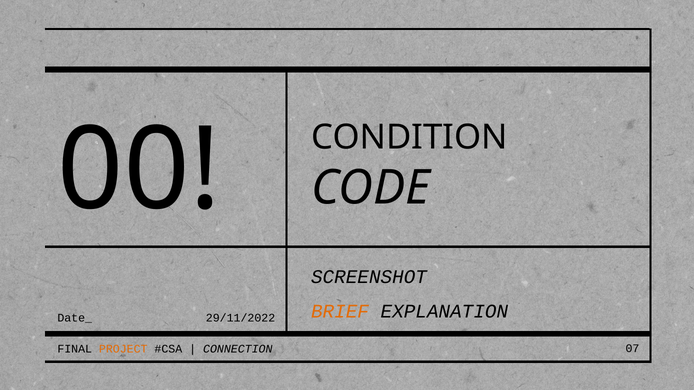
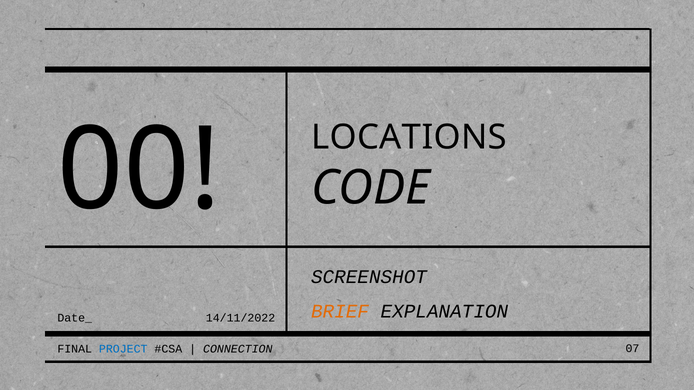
CONDITION: CONDITION -> LOCATIONS (409, 137)
29/11/2022: 29/11/2022 -> 14/11/2022 (241, 318)
PROJECT colour: orange -> blue (123, 349)
